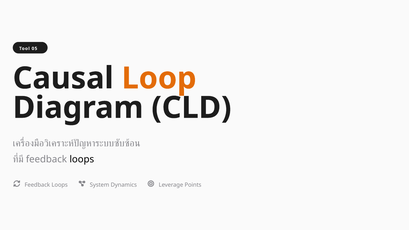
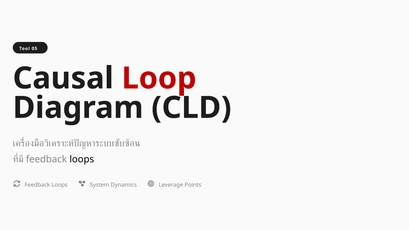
Loop colour: orange -> red (159, 78)
